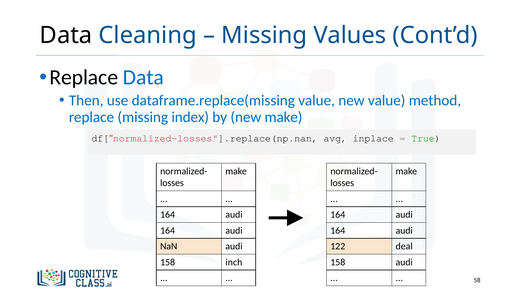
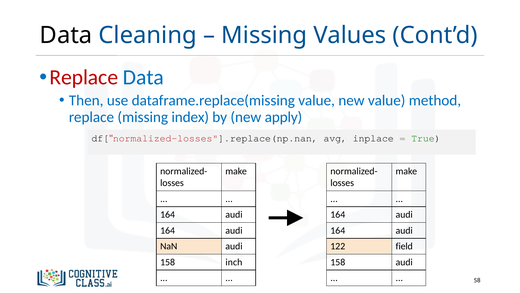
Replace colour: black -> red (84, 77)
new make: make -> apply (283, 117)
deal: deal -> field (404, 246)
